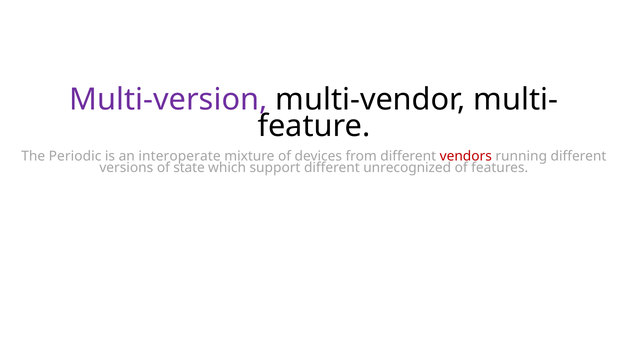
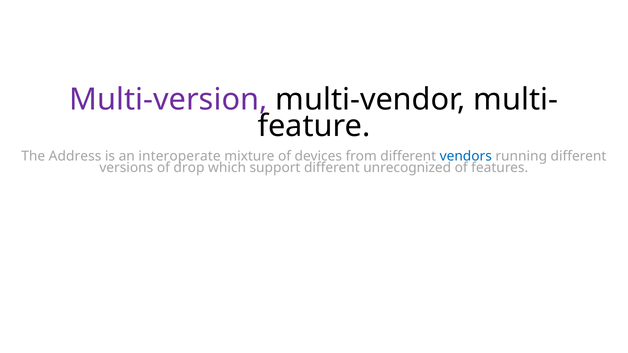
Periodic: Periodic -> Address (75, 156)
vendors colour: red -> blue (466, 156)
state: state -> drop (189, 168)
